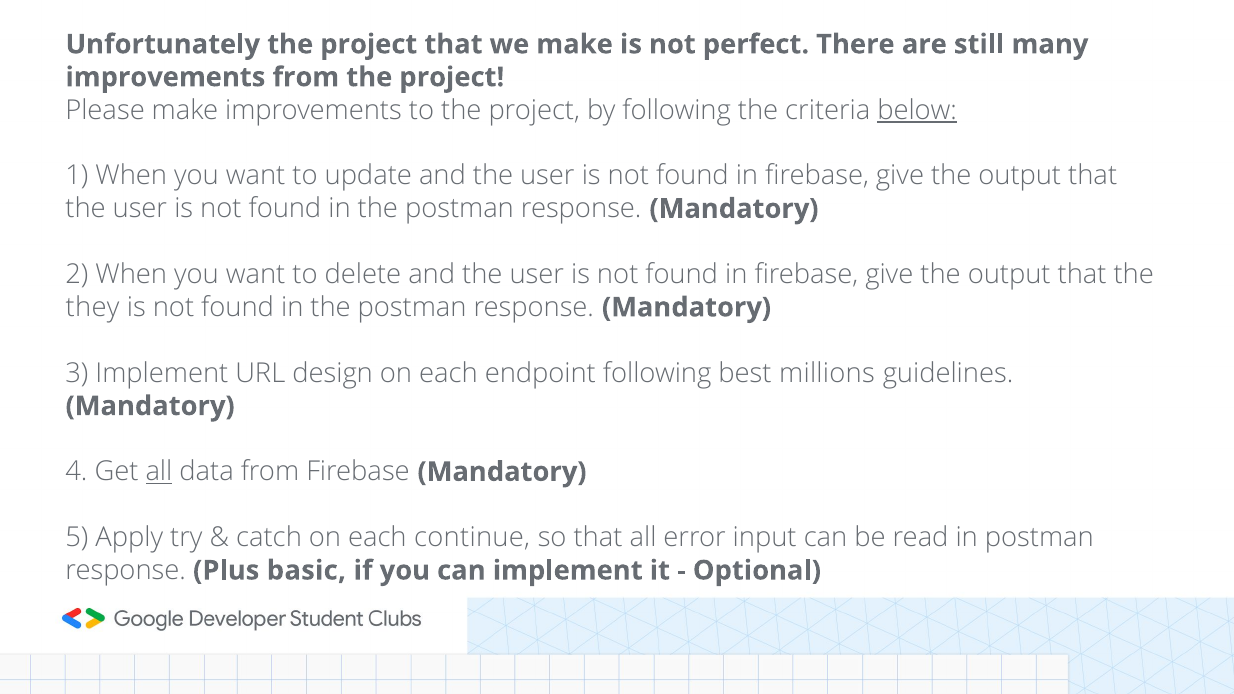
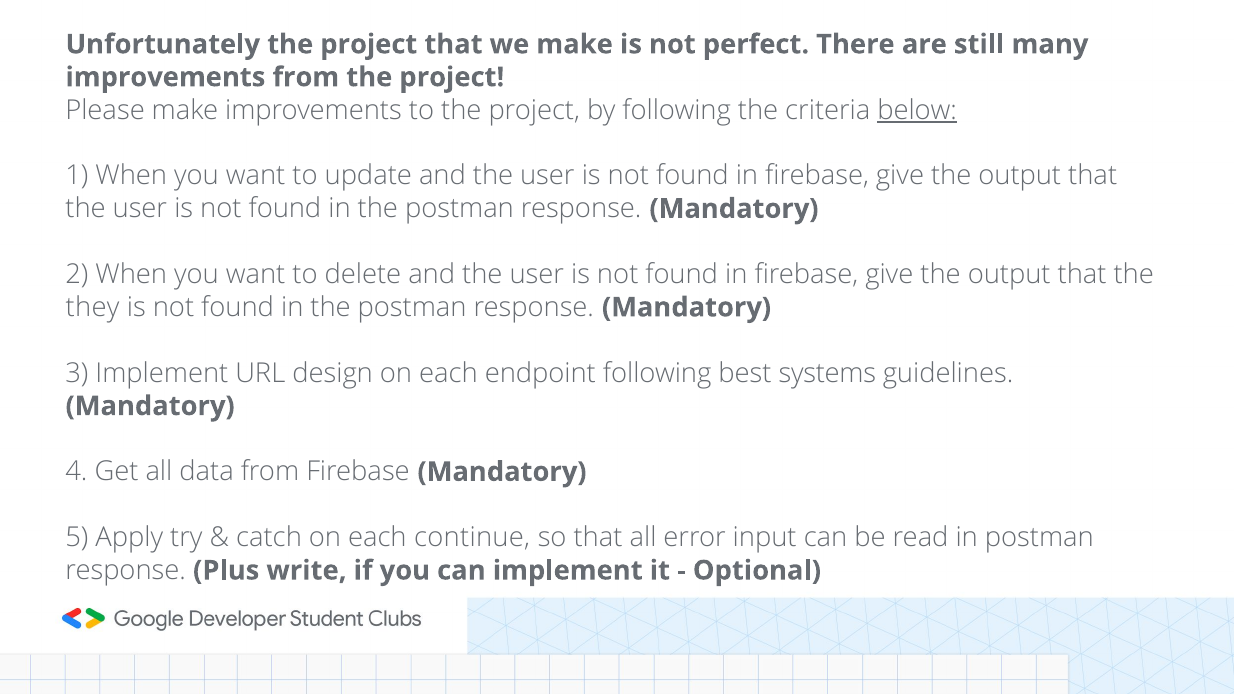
millions: millions -> systems (827, 373)
all underline: present -> none (159, 472)
basic: basic -> write (306, 571)
